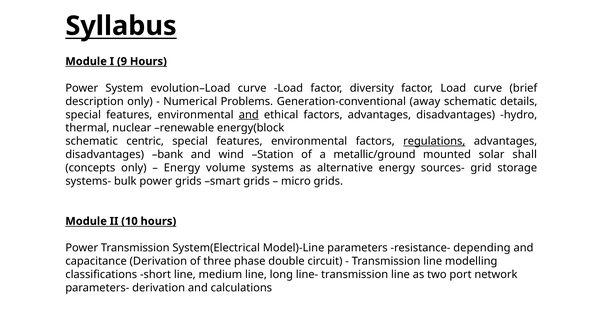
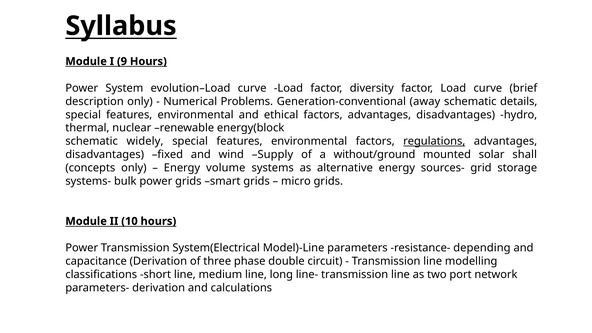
and underline: present -> none (249, 115)
centric: centric -> widely (145, 141)
bank: bank -> fixed (167, 155)
Station: Station -> Supply (273, 155)
metallic/ground: metallic/ground -> without/ground (374, 155)
